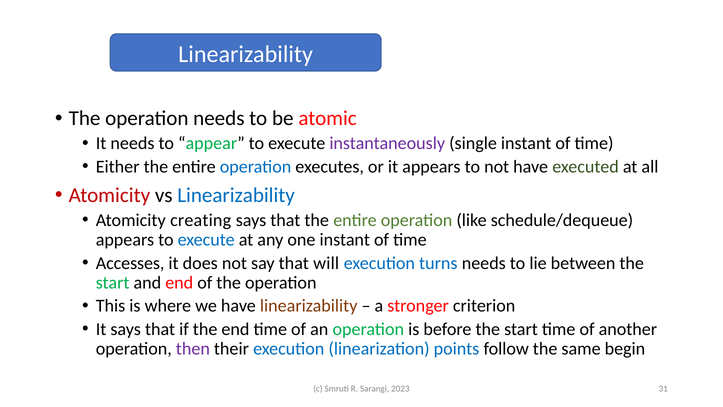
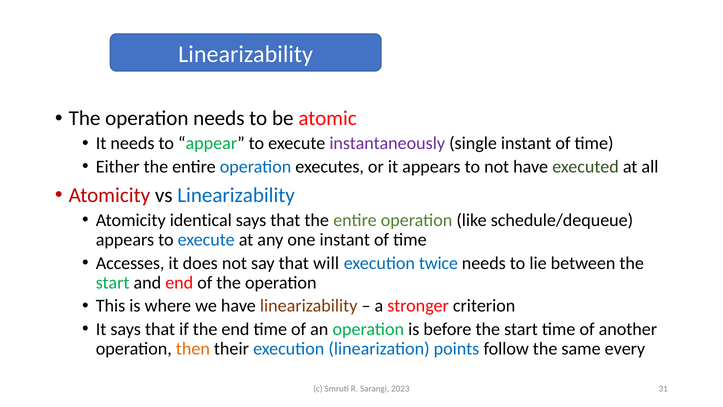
creating: creating -> identical (201, 220)
turns: turns -> twice (438, 263)
then colour: purple -> orange (193, 348)
begin: begin -> every (625, 348)
